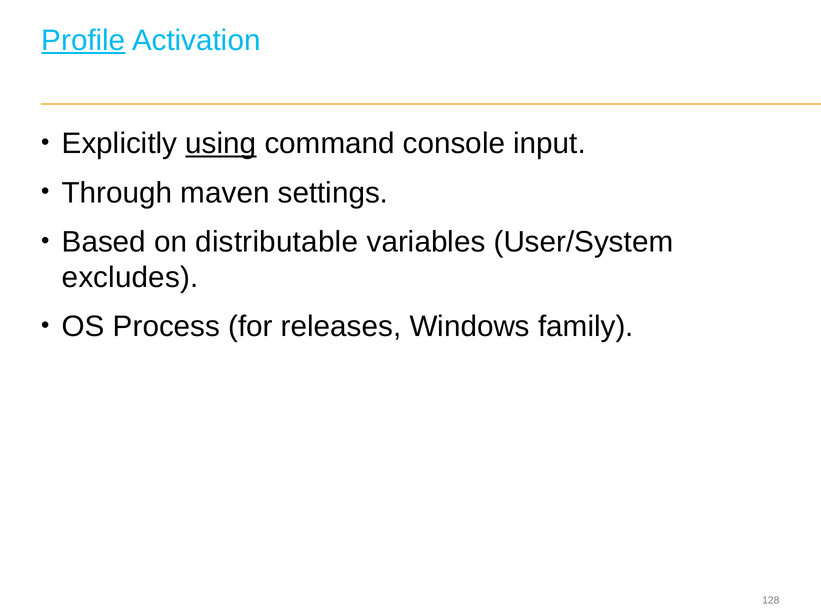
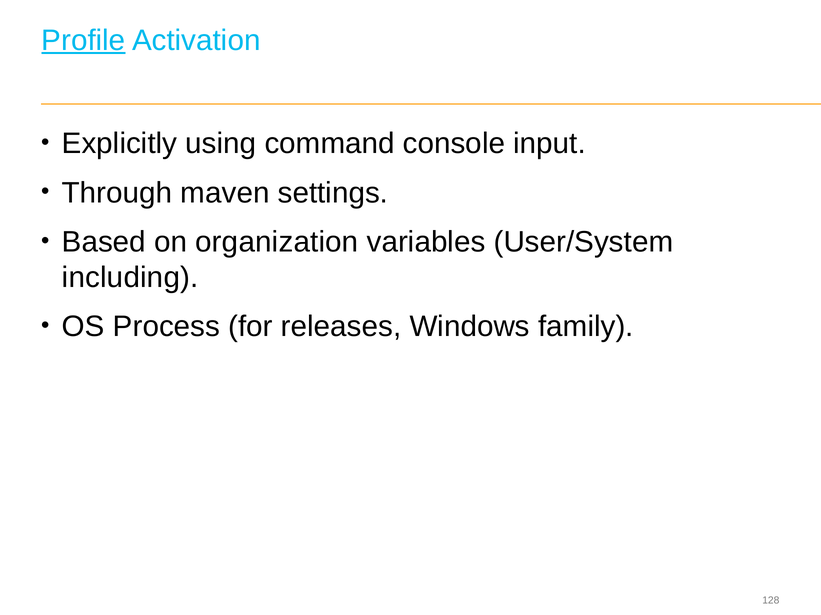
using underline: present -> none (221, 144)
distributable: distributable -> organization (277, 242)
excludes: excludes -> including (130, 278)
